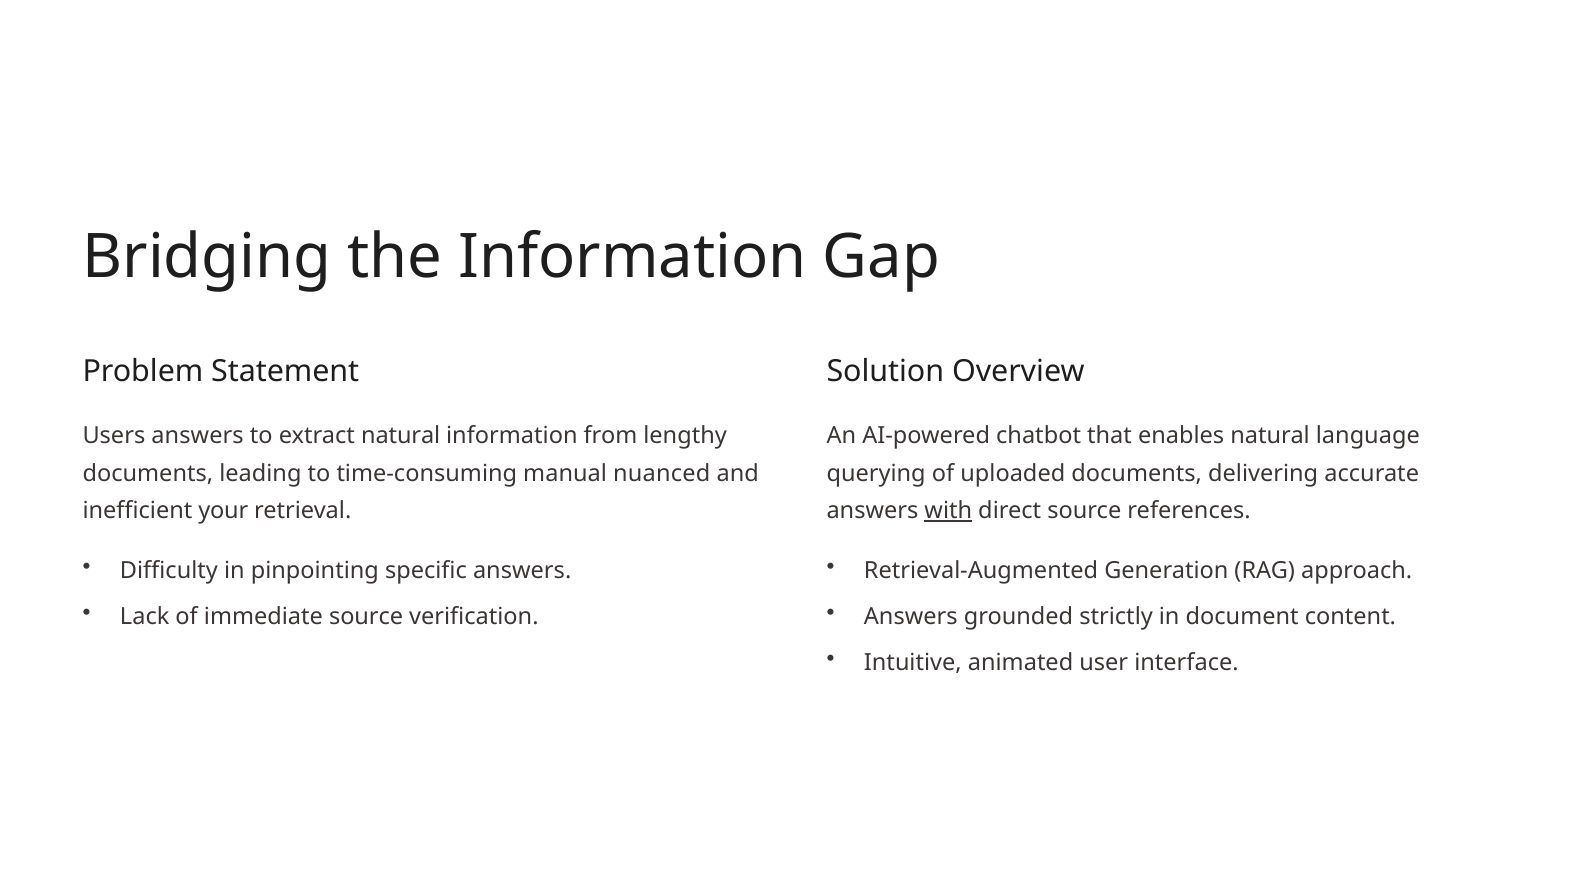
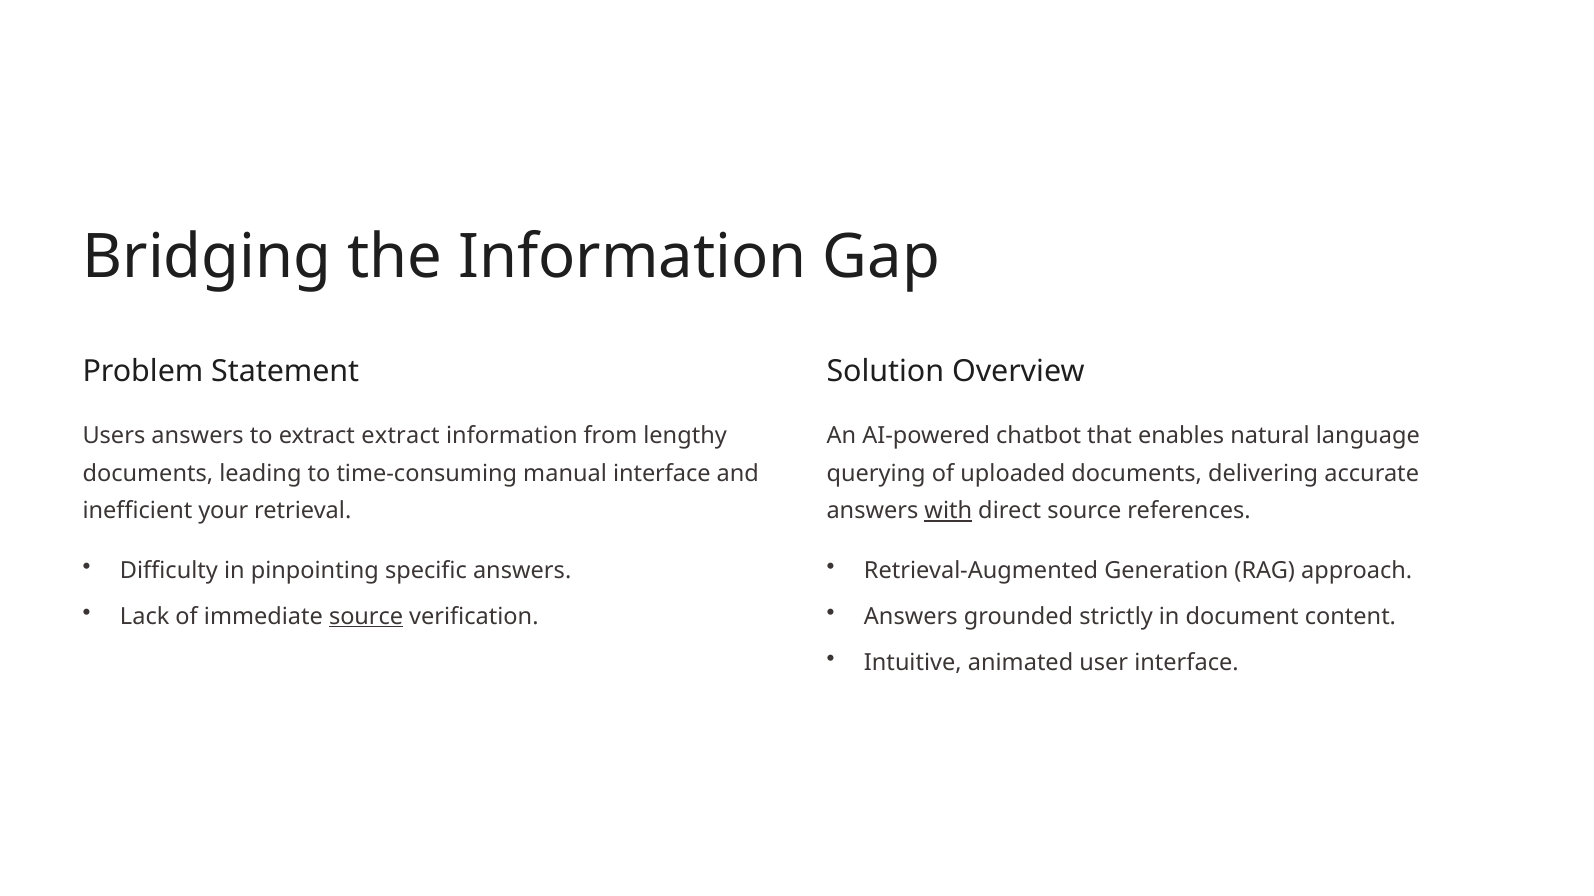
extract natural: natural -> extract (400, 436)
manual nuanced: nuanced -> interface (662, 474)
source underline: none -> present (366, 617)
